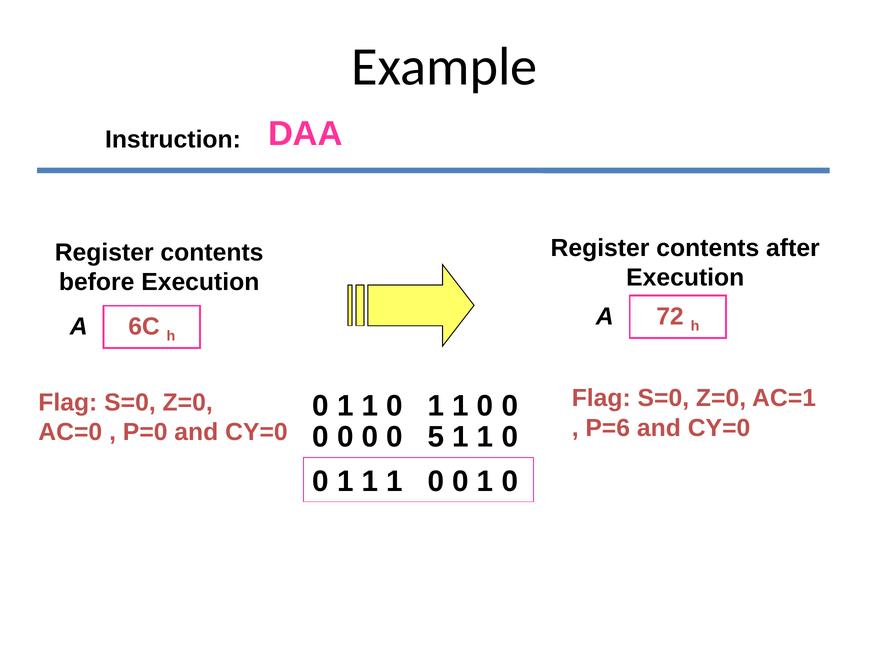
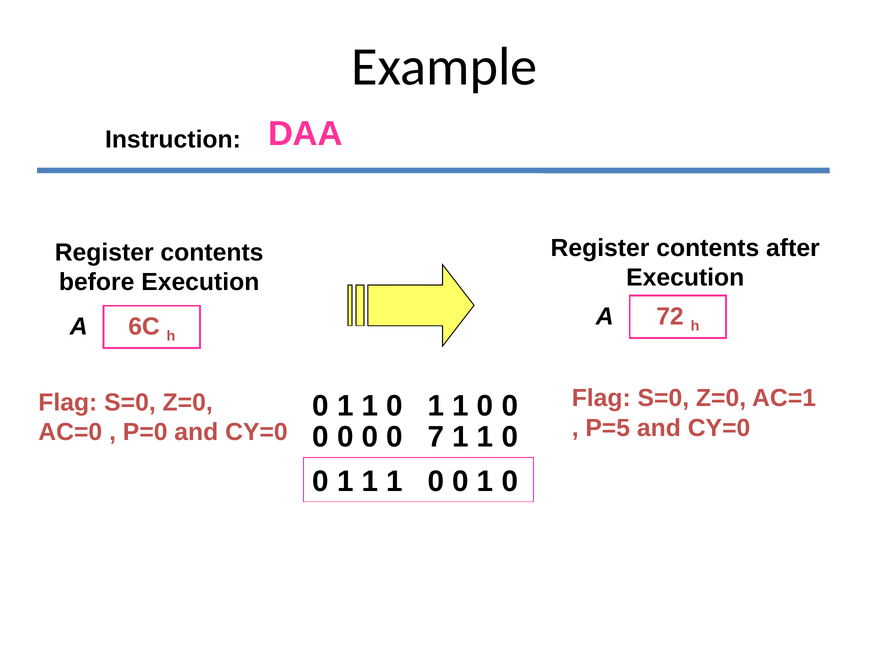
P=6: P=6 -> P=5 (608, 428)
5: 5 -> 7 (436, 437)
